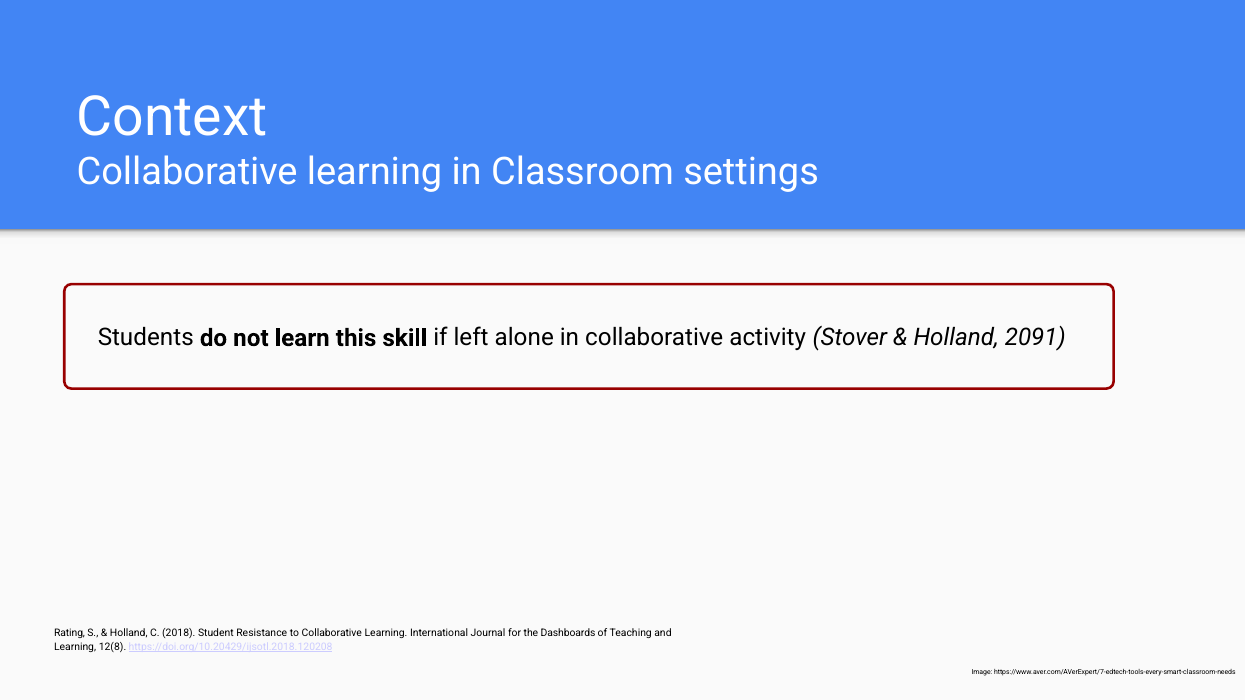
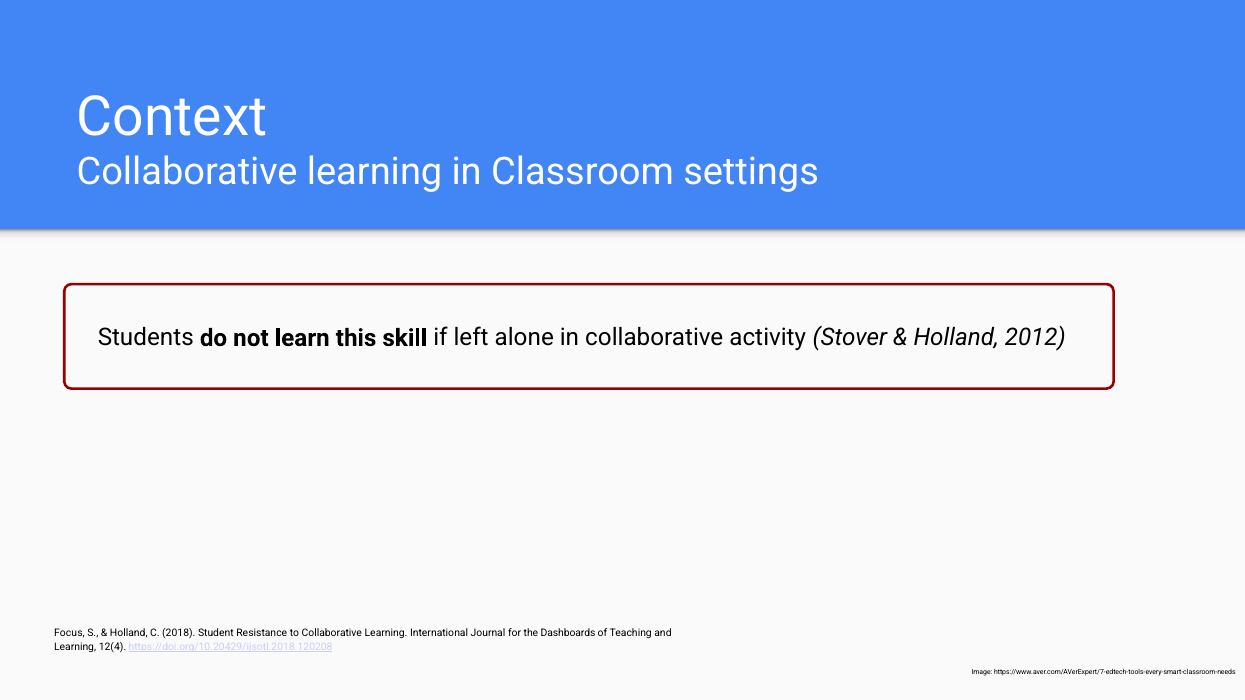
2091: 2091 -> 2012 (1035, 338)
Rating: Rating -> Focus (69, 633)
12(8: 12(8 -> 12(4 (113, 647)
